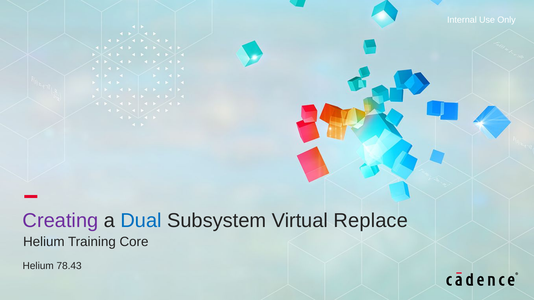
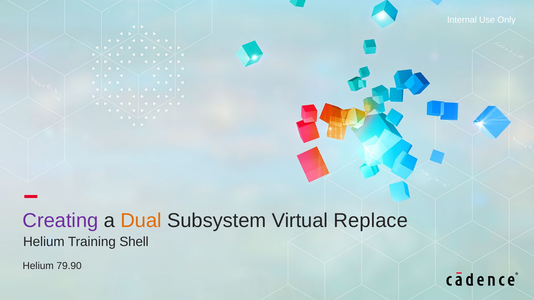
Dual colour: blue -> orange (141, 221)
Core: Core -> Shell (134, 242)
78.43: 78.43 -> 79.90 (69, 266)
